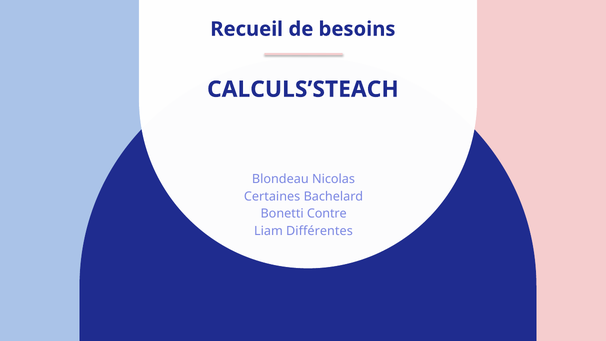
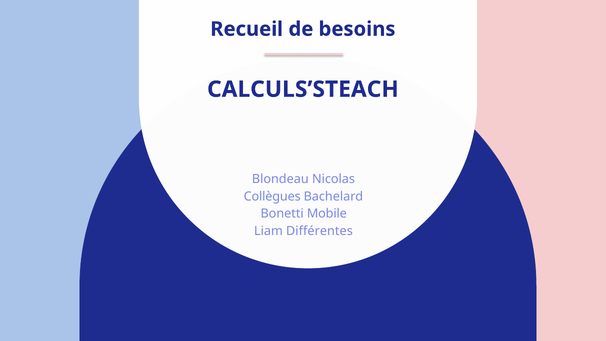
Certaines: Certaines -> Collègues (272, 196)
Contre: Contre -> Mobile (327, 214)
